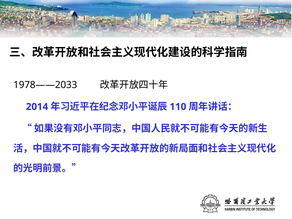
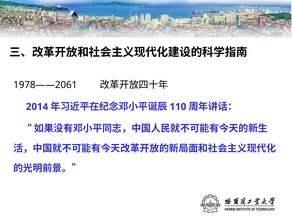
1978——2033: 1978——2033 -> 1978——2061 (45, 85)
